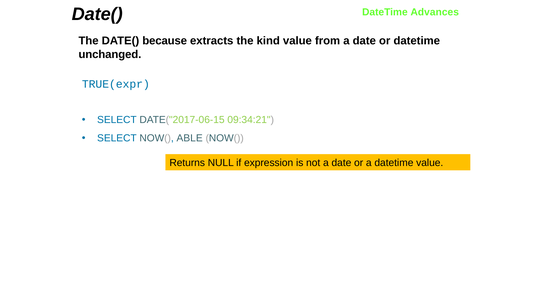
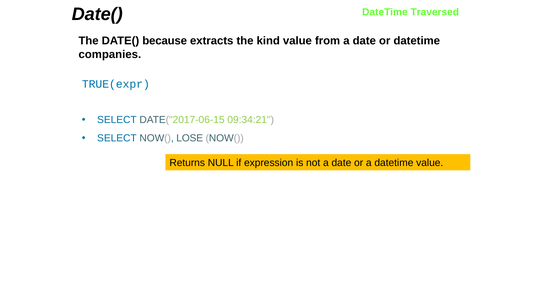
Advances: Advances -> Traversed (435, 12)
unchanged: unchanged -> companies (110, 54)
ABLE: ABLE -> LOSE (190, 138)
